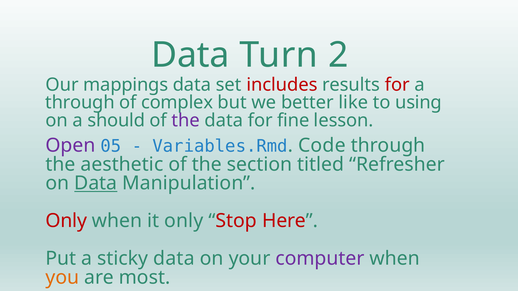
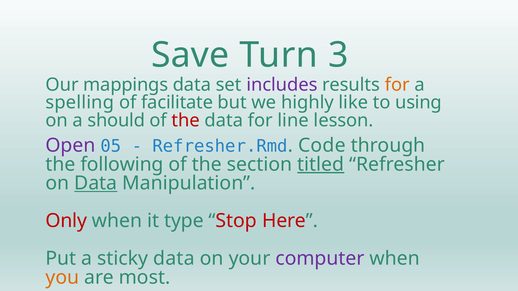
Data: Data -> Save (190, 55)
2: 2 -> 3 (338, 55)
includes colour: red -> purple (282, 85)
for colour: red -> orange (397, 85)
through: through -> spelling (80, 103)
complex: complex -> facilitate (177, 103)
better: better -> highly (307, 103)
the colour: purple -> red (186, 121)
fine: fine -> line (293, 121)
Variables.Rmd: Variables.Rmd -> Refresher.Rmd (220, 146)
aesthetic: aesthetic -> following (122, 164)
titled underline: none -> present (321, 164)
it only: only -> type (184, 221)
